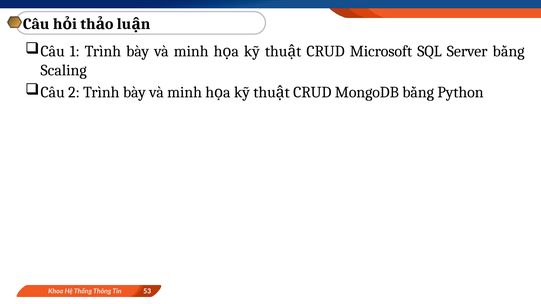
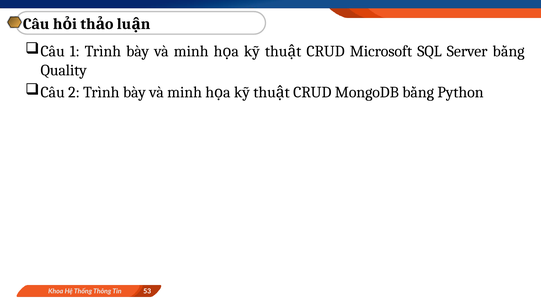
Scaling: Scaling -> Quality (64, 70)
